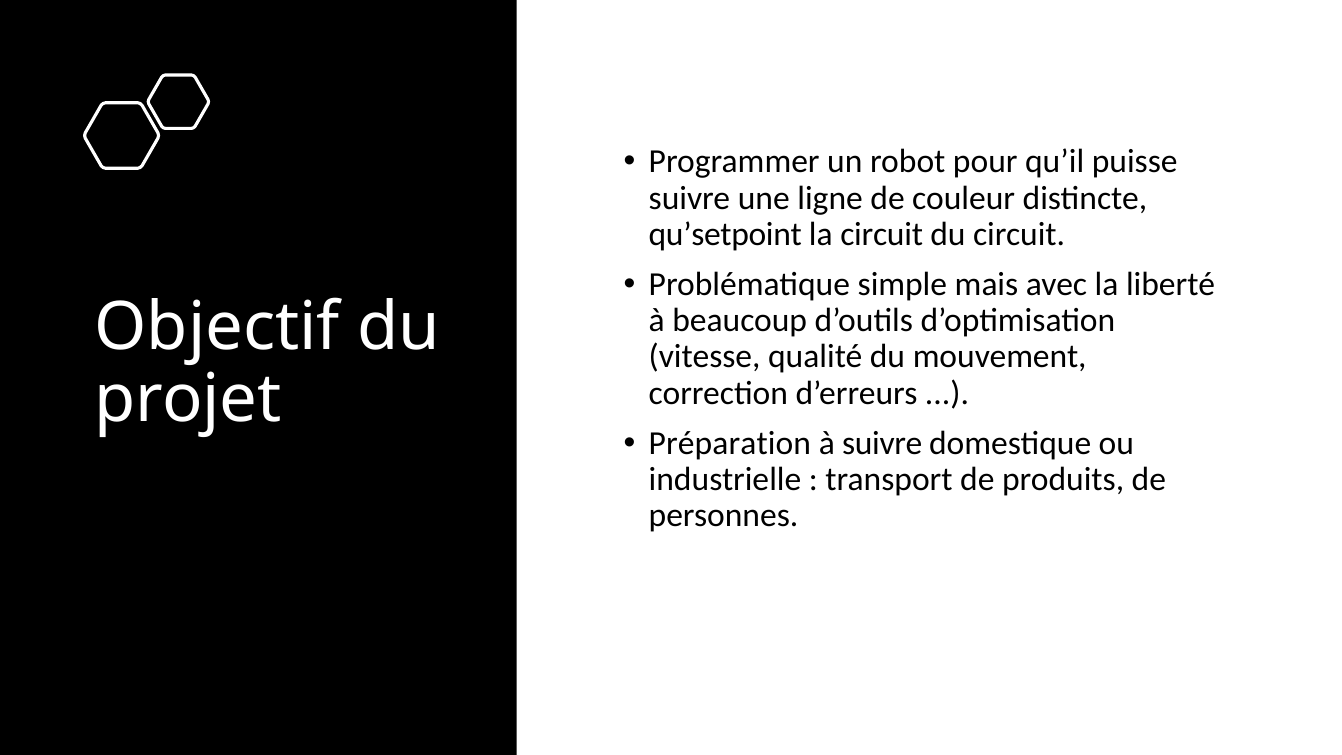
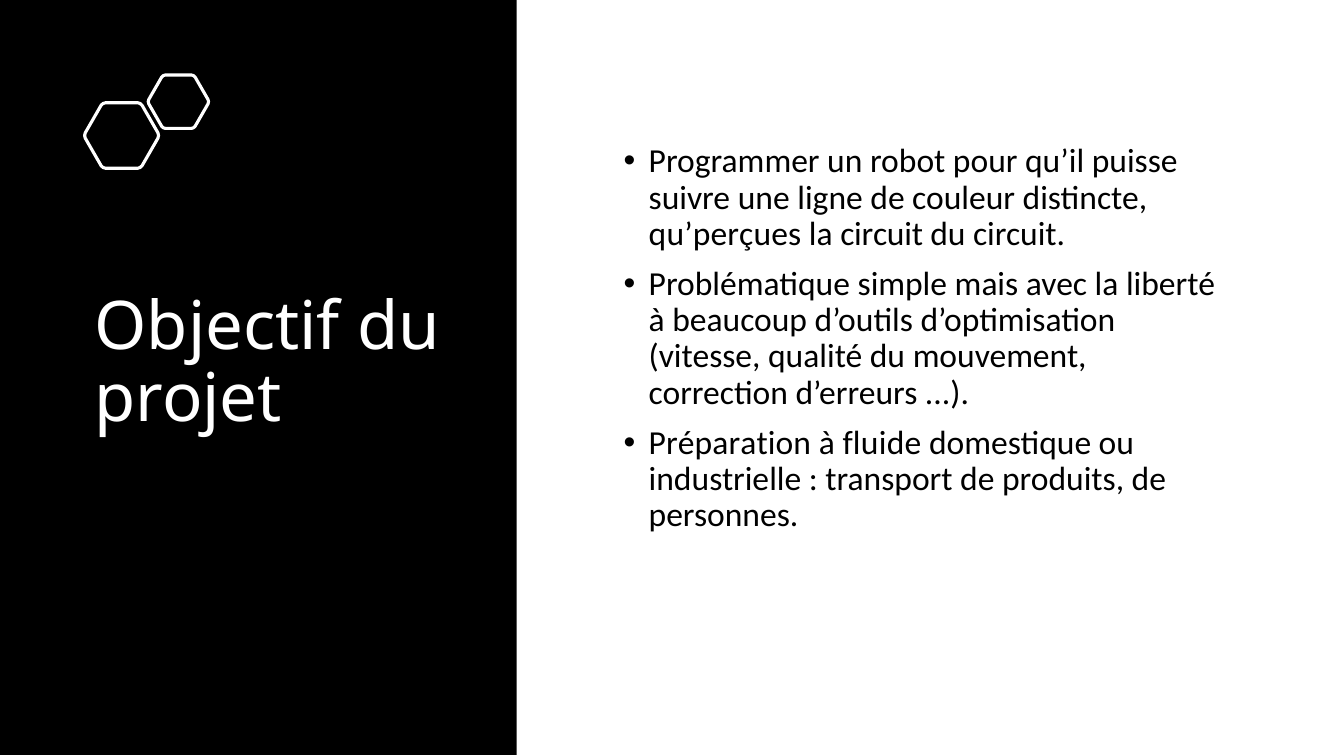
qu’setpoint: qu’setpoint -> qu’perçues (725, 234)
à suivre: suivre -> fluide (882, 443)
